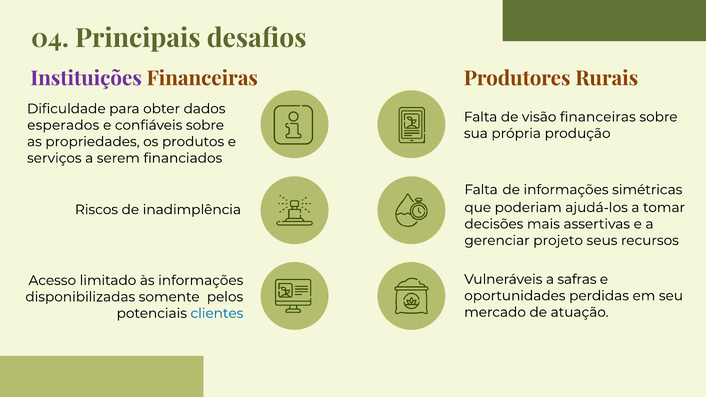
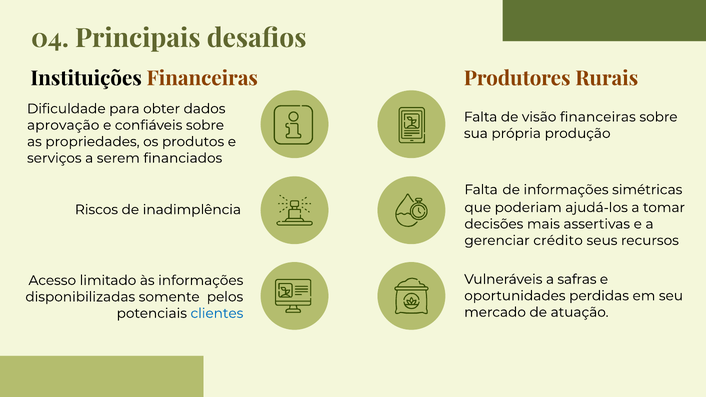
Instituições colour: purple -> black (86, 78)
esperados: esperados -> aprovação (63, 125)
projeto: projeto -> crédito (558, 241)
